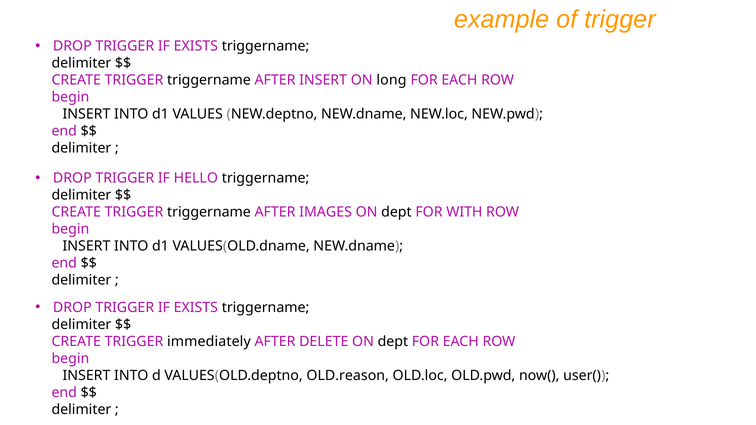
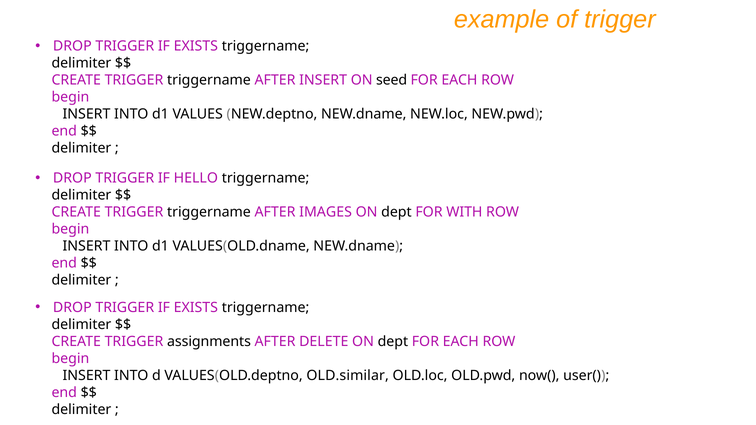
long: long -> seed (392, 80)
immediately: immediately -> assignments (209, 342)
OLD.reason: OLD.reason -> OLD.similar (348, 376)
